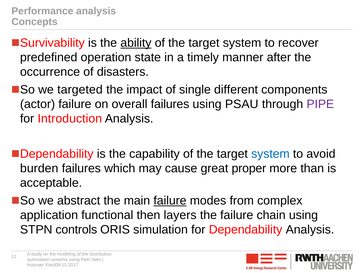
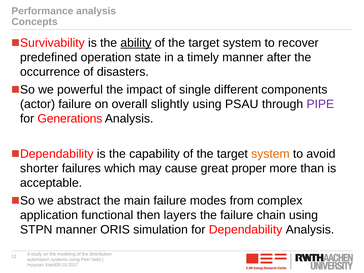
targeted: targeted -> powerful (80, 90)
overall failures: failures -> slightly (170, 104)
Introduction: Introduction -> Generations (70, 119)
system colour: blue -> orange (270, 154)
burden: burden -> shorter (39, 168)
failure underline: present -> none (170, 201)
STPN controls: controls -> manner (76, 230)
